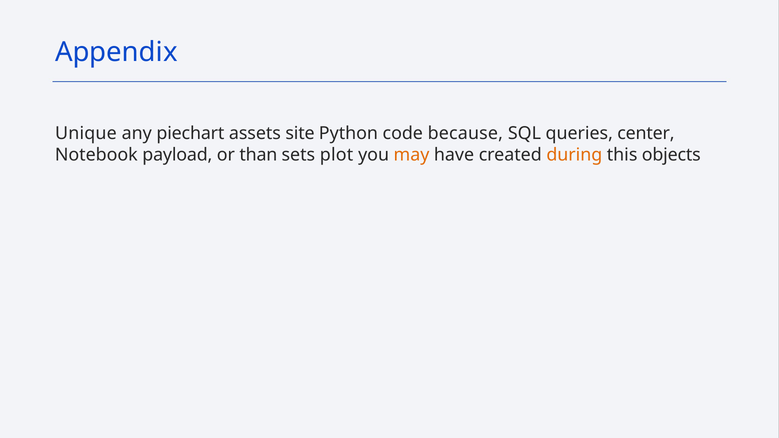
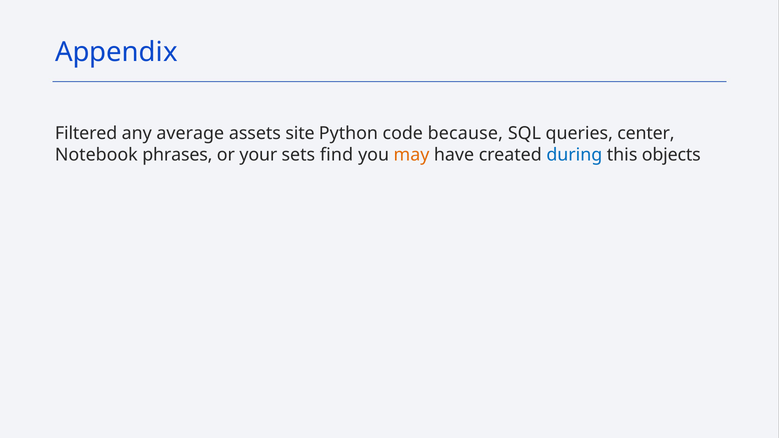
Unique: Unique -> Filtered (86, 134)
piechart: piechart -> average (190, 134)
payload: payload -> phrases (177, 155)
than: than -> your (258, 155)
plot: plot -> find (337, 155)
during colour: orange -> blue (574, 155)
